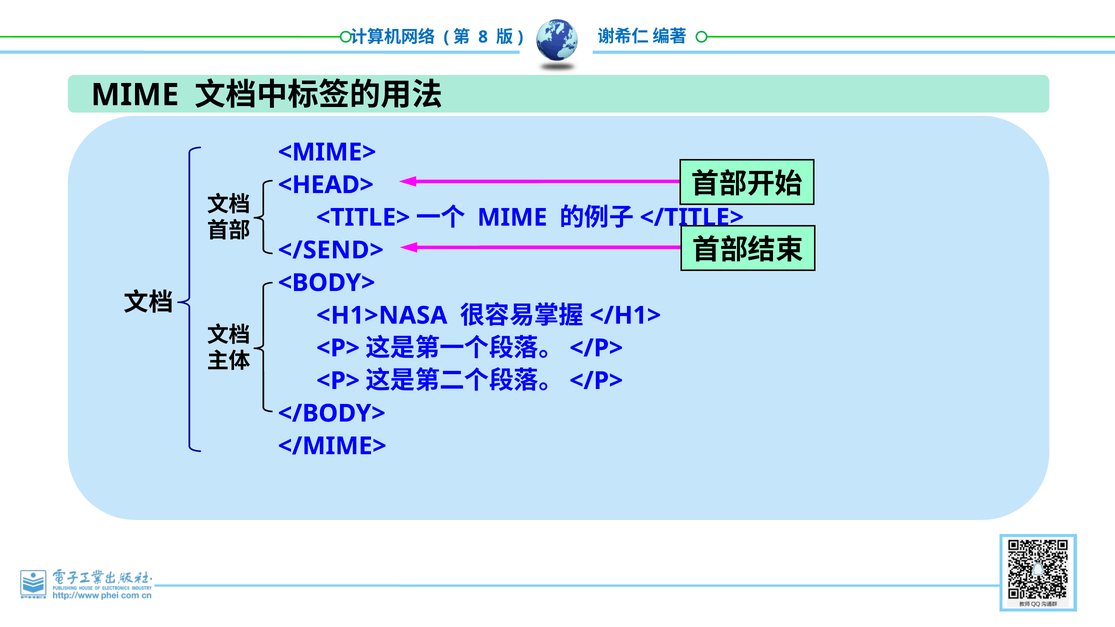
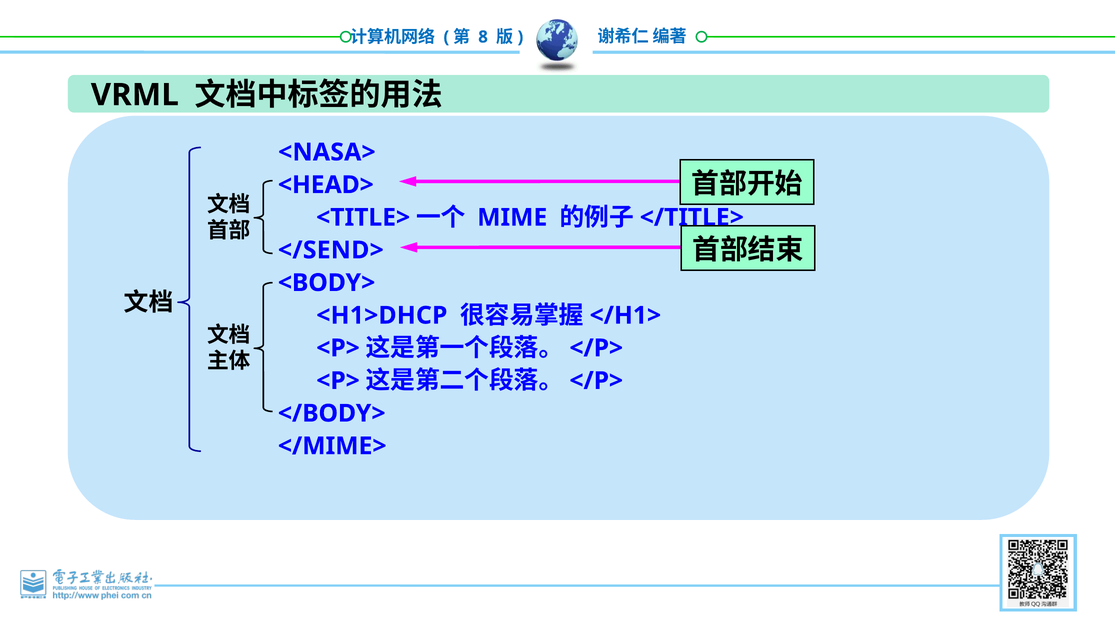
MIME: MIME -> VRML (135, 95)
<MIME>: <MIME> -> <NASA> (327, 152)
<H1>NASA: <H1>NASA -> <H1>DHCP (382, 316)
